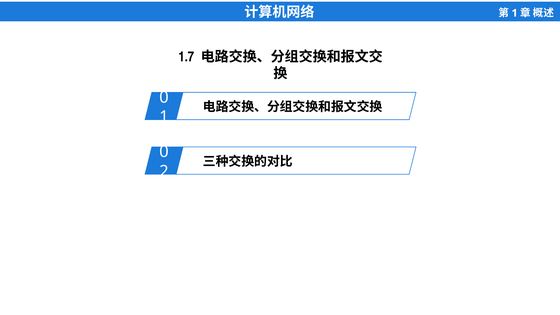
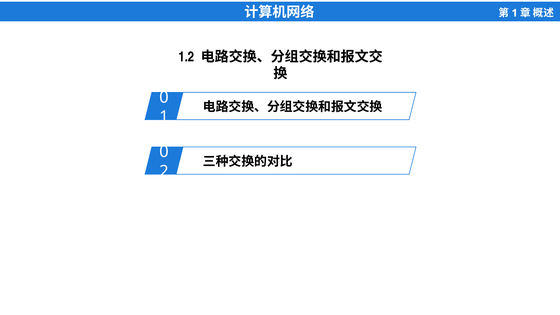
1.7: 1.7 -> 1.2 (186, 57)
